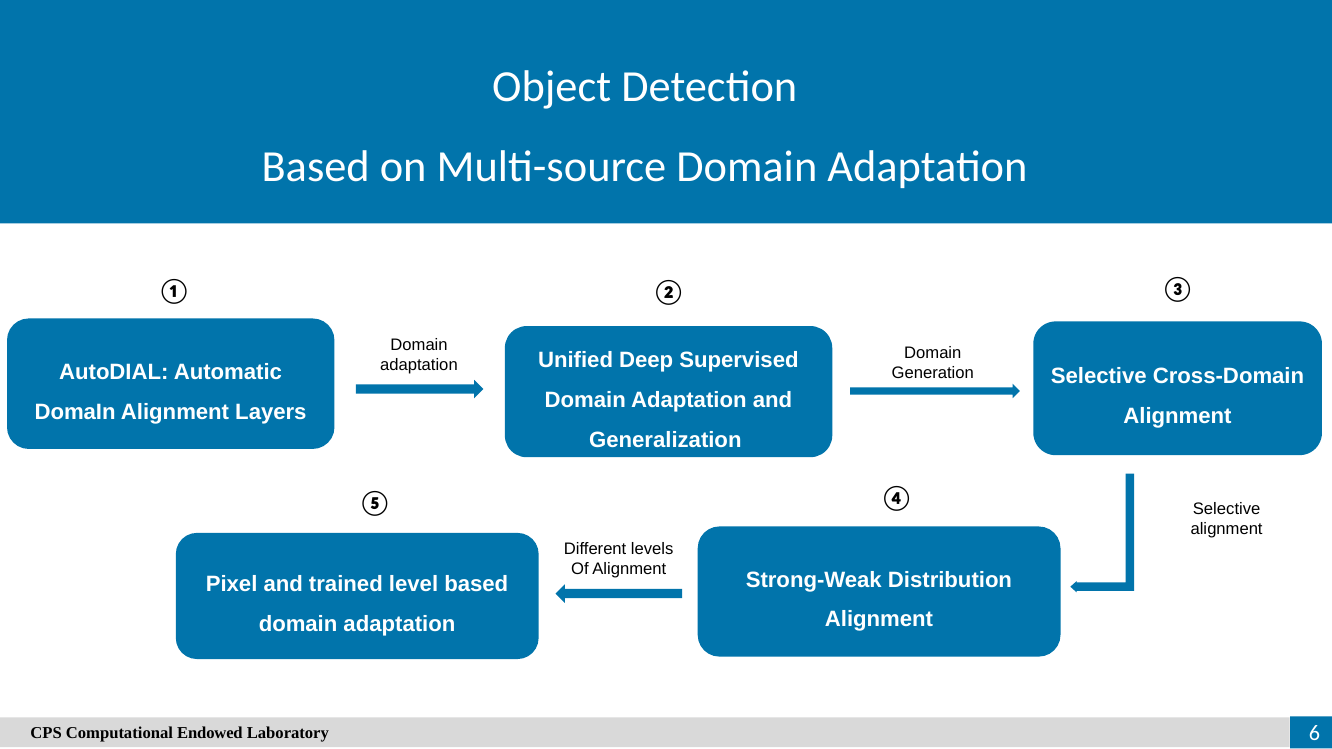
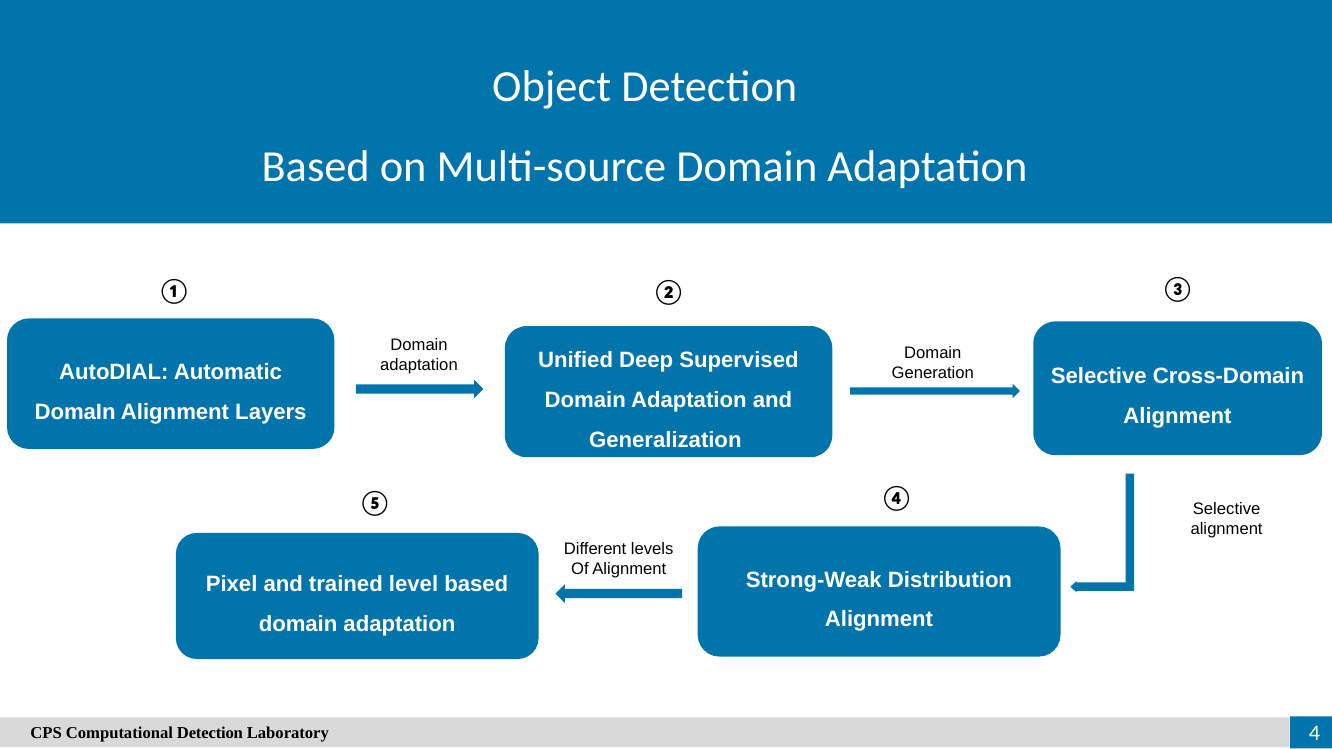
Computational Endowed: Endowed -> Detection (210, 734)
6: 6 -> 4 (1314, 734)
